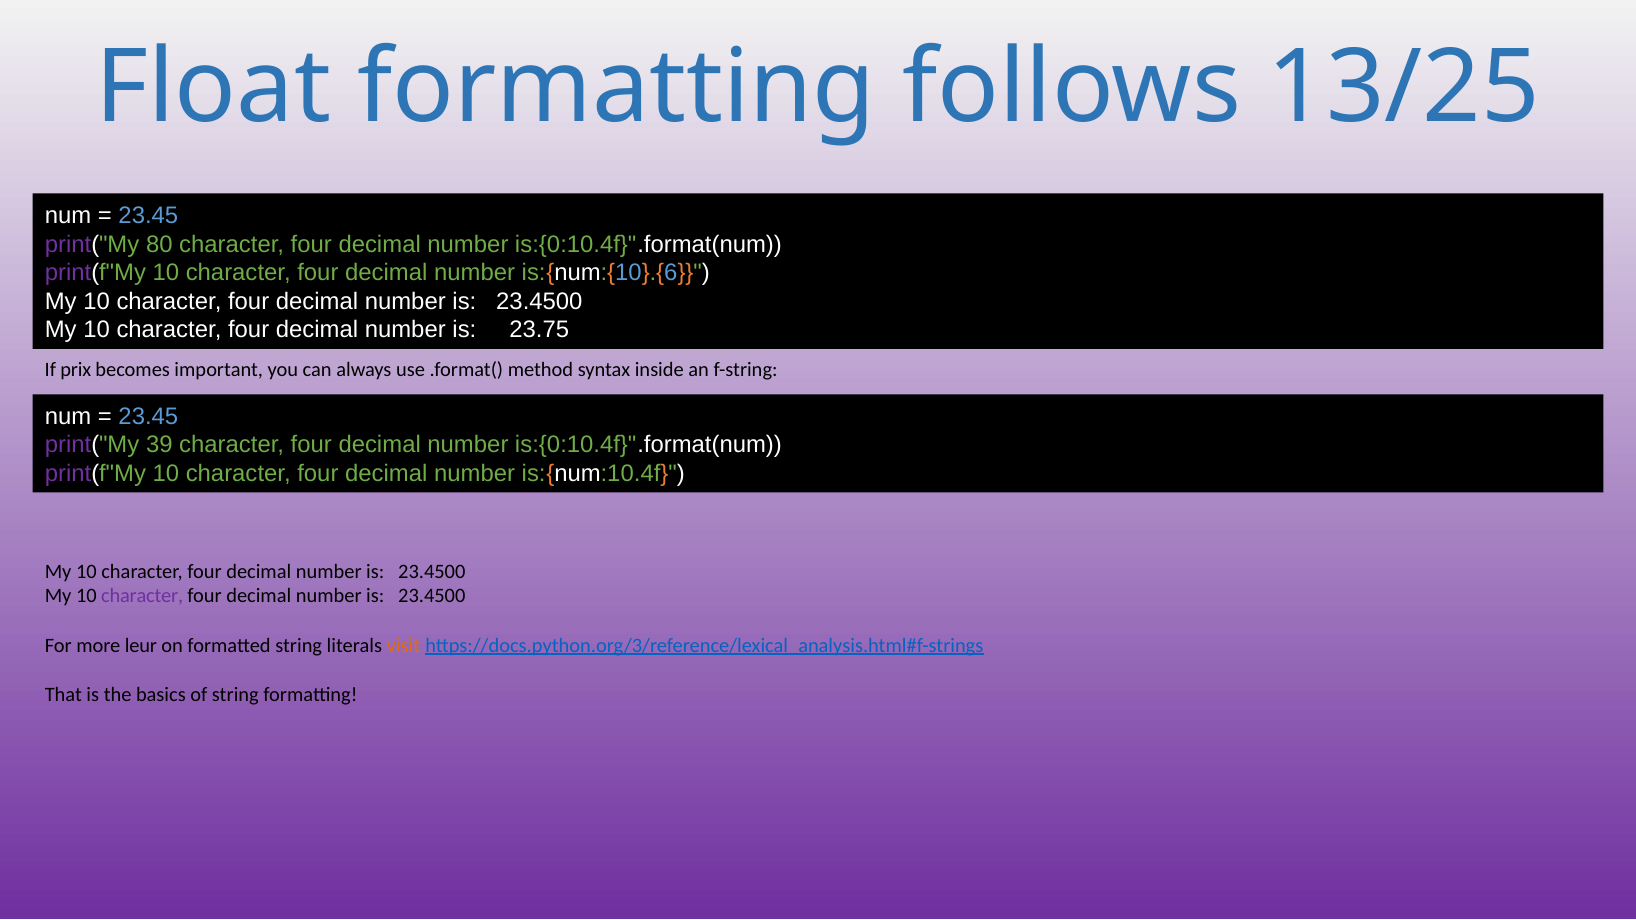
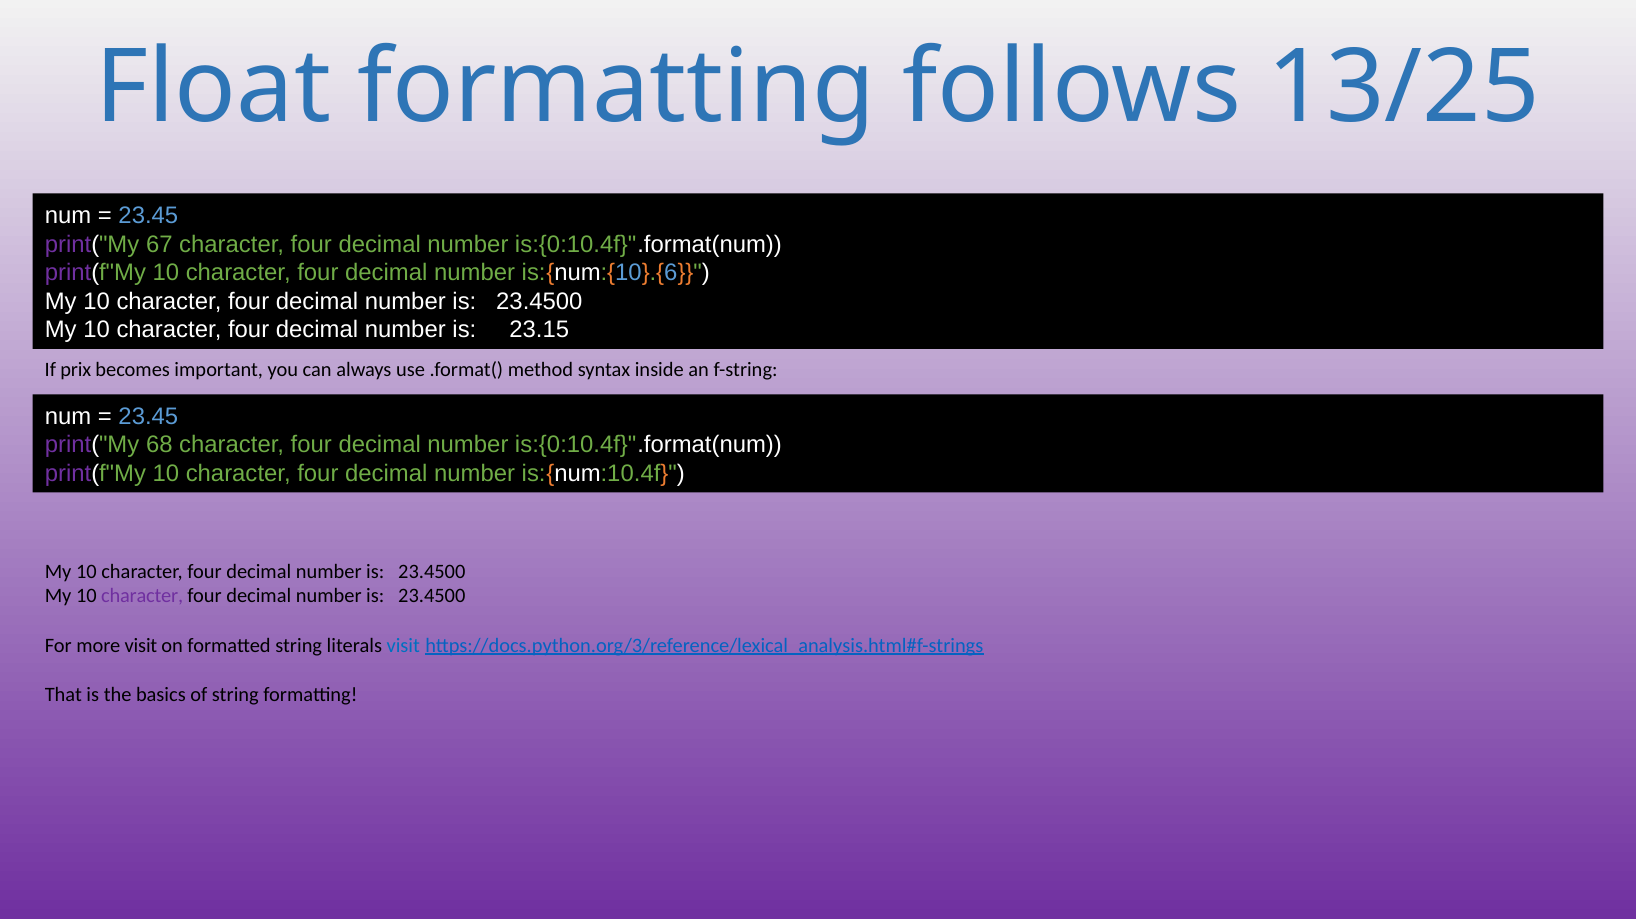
80: 80 -> 67 (159, 244)
23.75: 23.75 -> 23.15 (539, 330)
39: 39 -> 68 (159, 445)
more leur: leur -> visit (141, 645)
visit colour: orange -> blue (403, 645)
